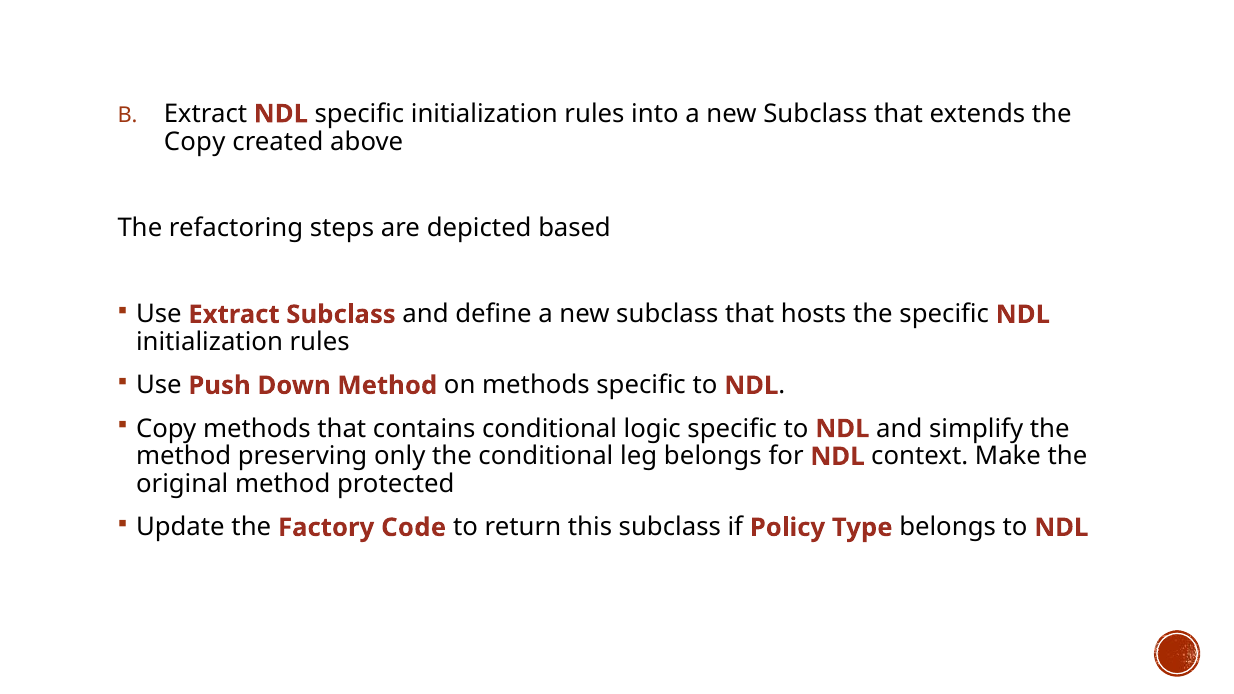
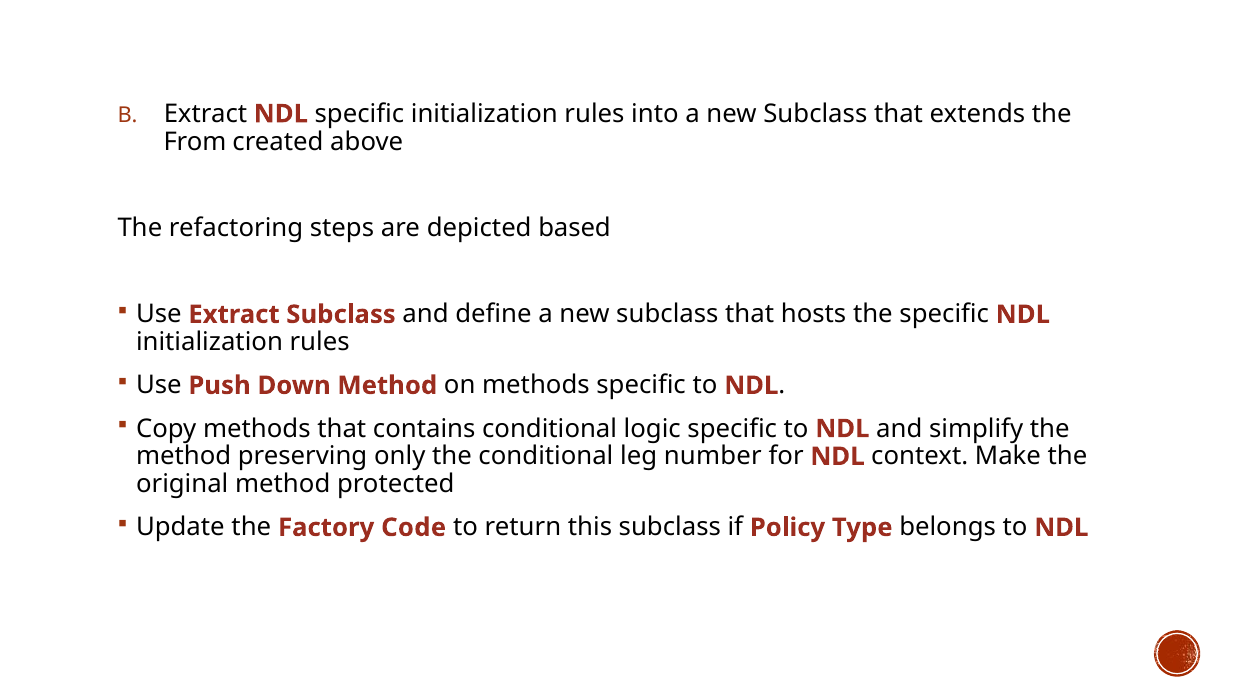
Copy: Copy -> From (195, 142)
leg belongs: belongs -> number (713, 457)
